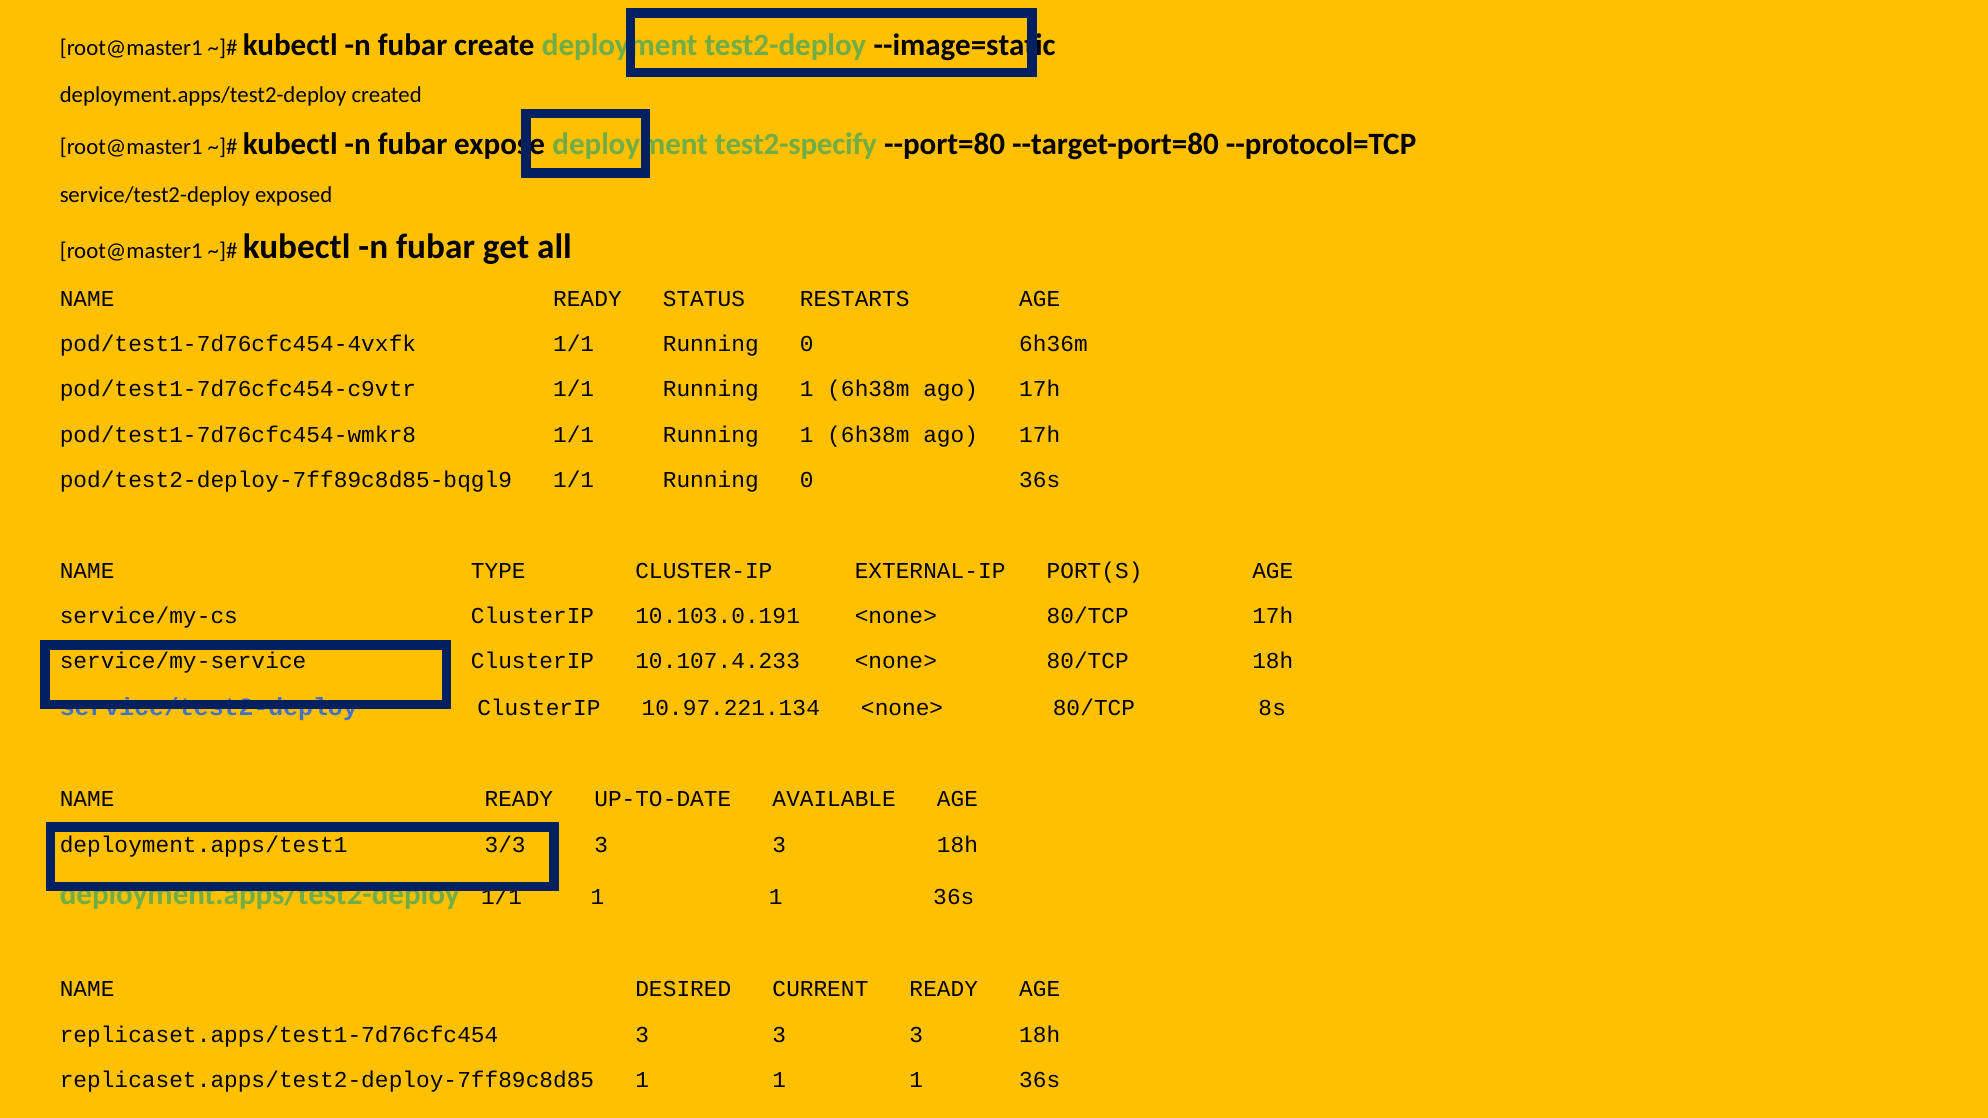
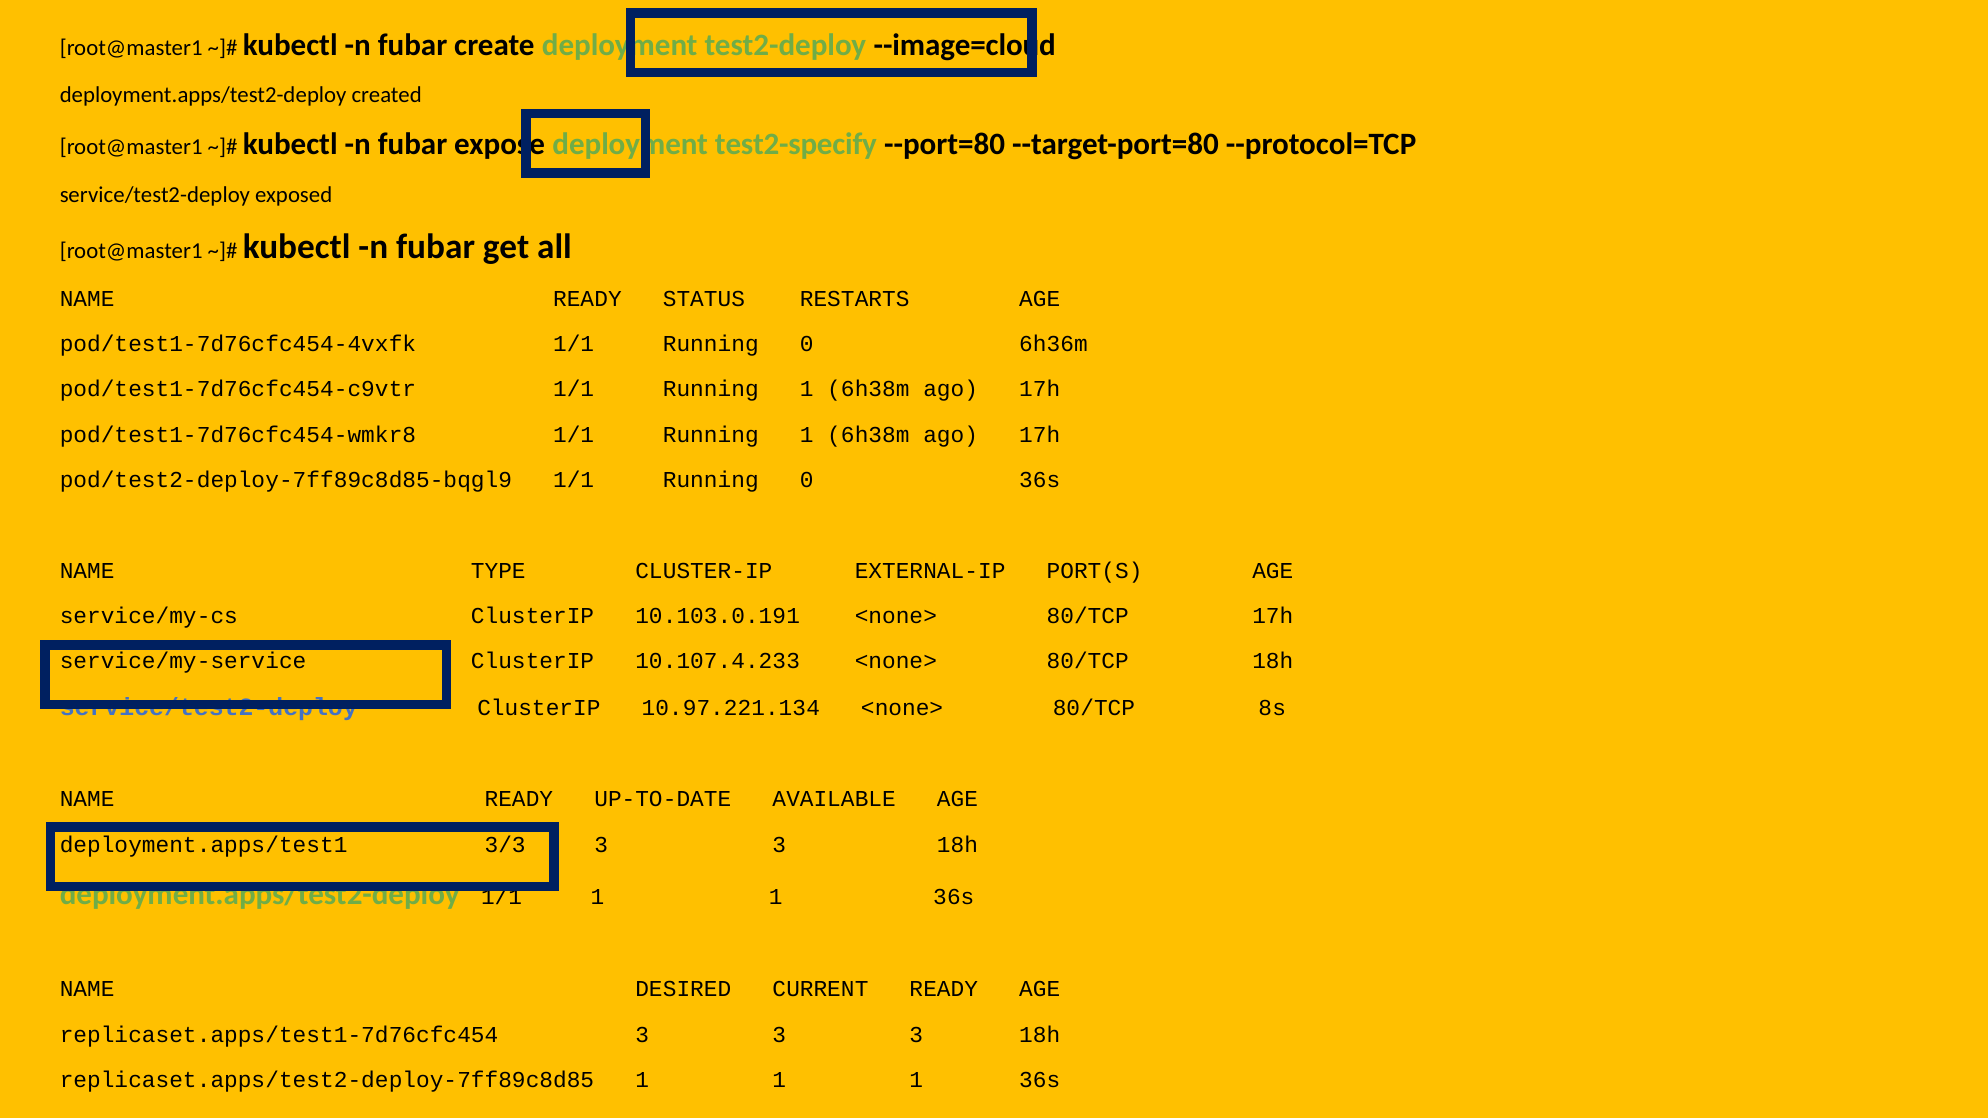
--image=static: --image=static -> --image=cloud (965, 45)
